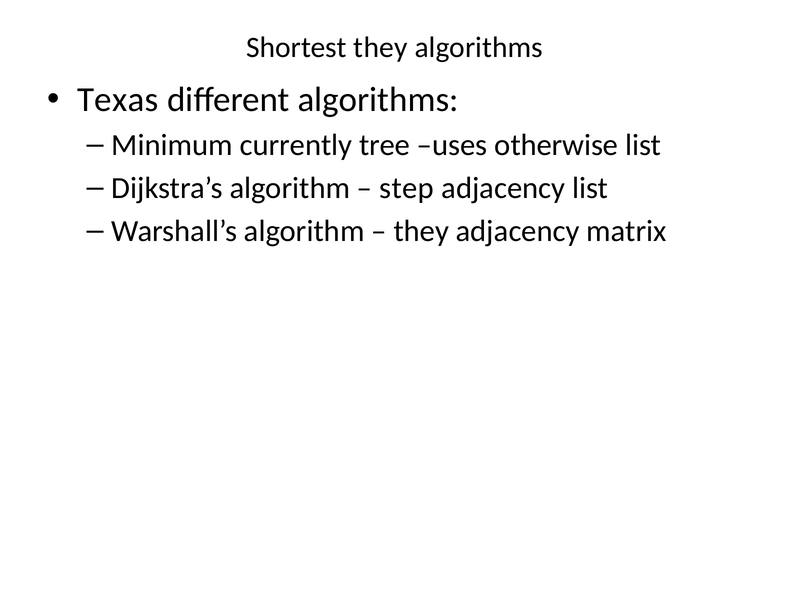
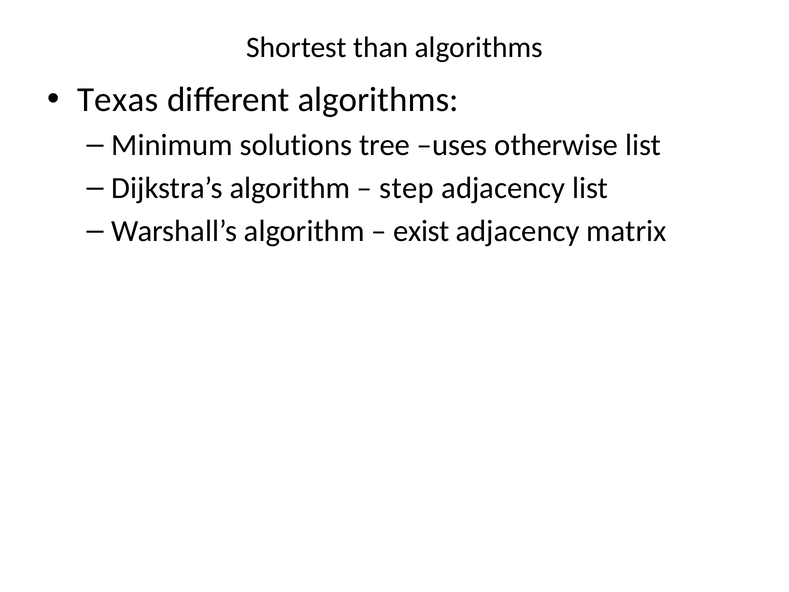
Shortest they: they -> than (381, 47)
currently: currently -> solutions (296, 145)
they: they -> exist (421, 231)
